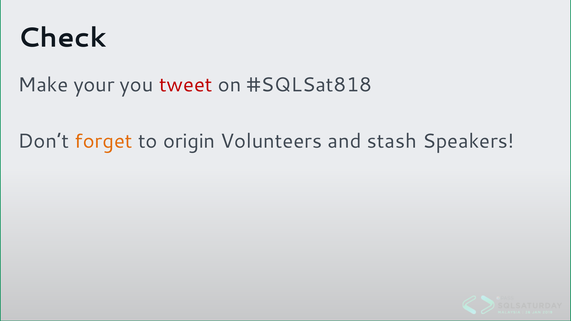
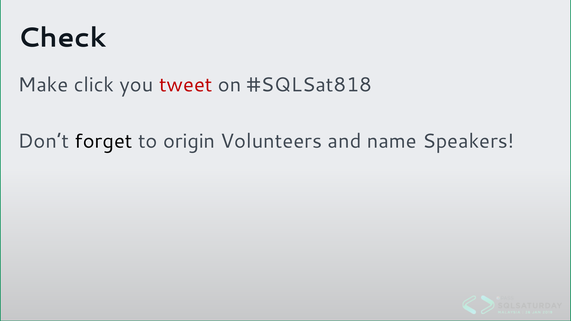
your: your -> click (94, 85)
forget colour: orange -> black (104, 141)
stash: stash -> name (392, 141)
